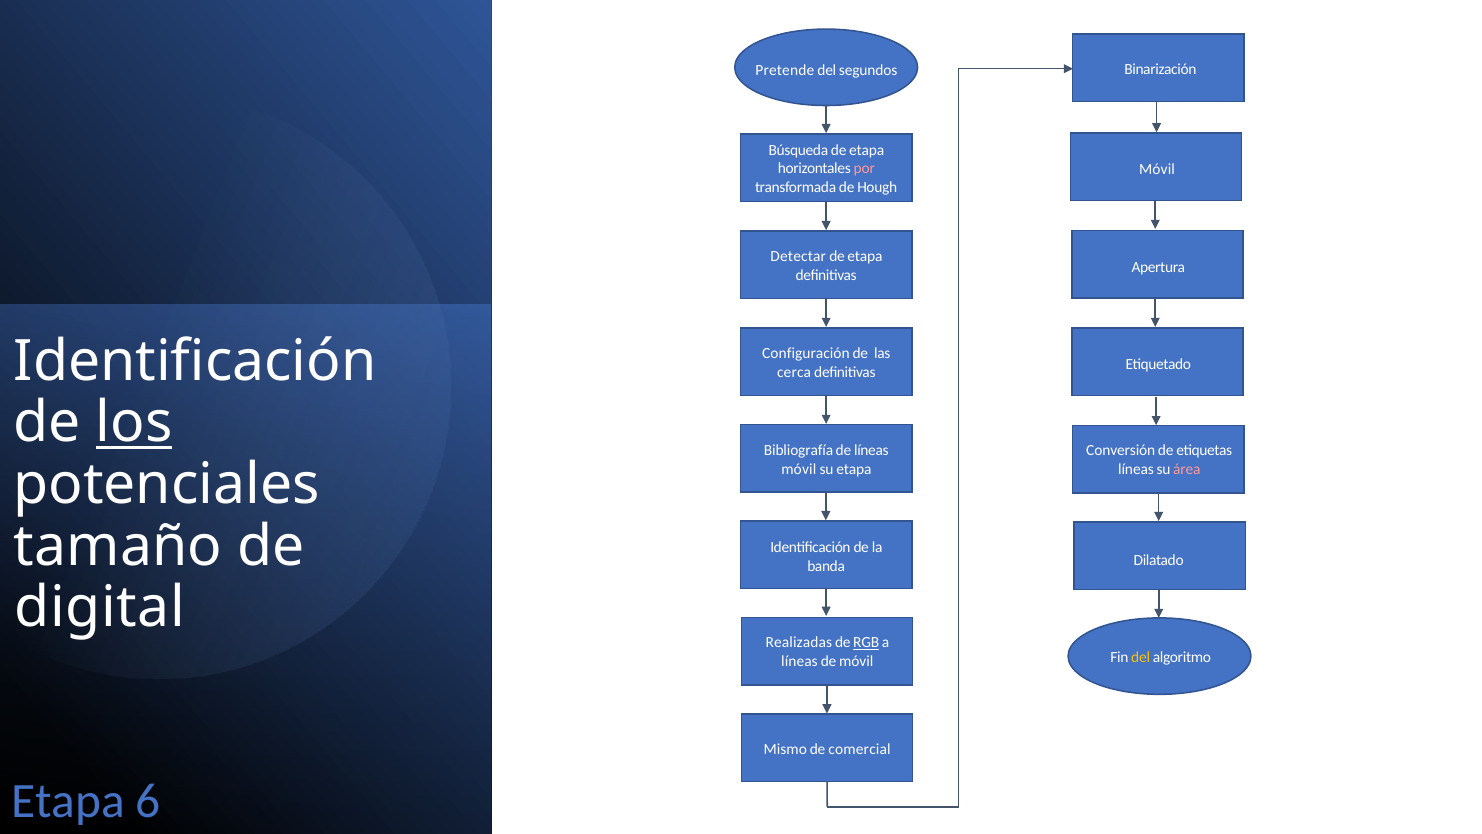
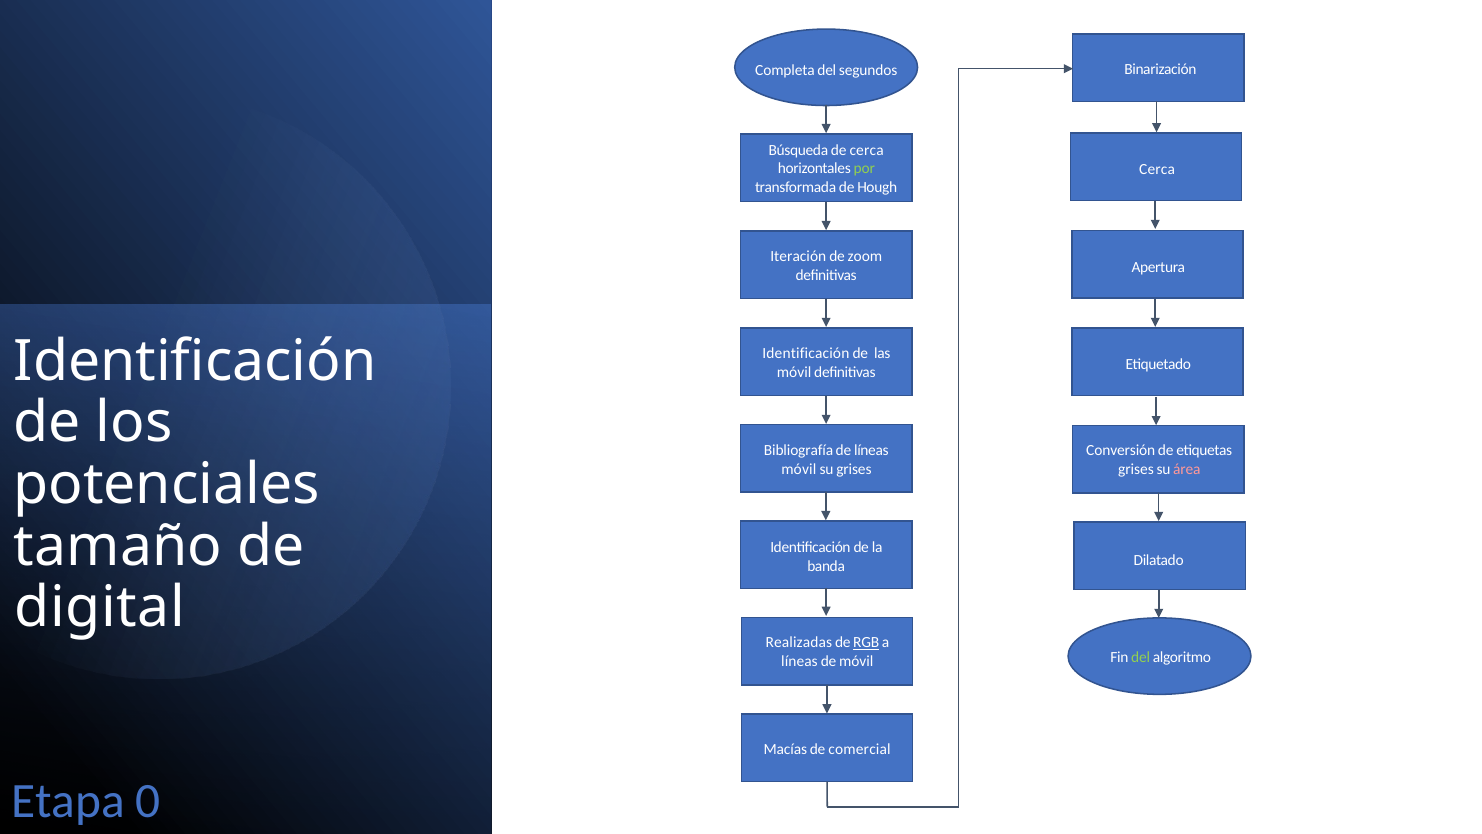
Pretende: Pretende -> Completa (785, 70)
Búsqueda de etapa: etapa -> cerca (867, 150)
por colour: pink -> light green (864, 169)
Móvil: Móvil -> Cerca (1157, 169)
Detectar: Detectar -> Iteración (798, 256)
etapa: etapa -> zoom (865, 256)
Configuración: Configuración -> Identificación (806, 353)
cerca: cerca -> móvil (794, 372)
los underline: present -> none (134, 423)
su etapa: etapa -> grises (854, 469)
líneas: líneas -> grises (1136, 469)
del colour: yellow -> light green (1141, 657)
Mismo: Mismo -> Macías (785, 749)
6: 6 -> 0 (148, 801)
